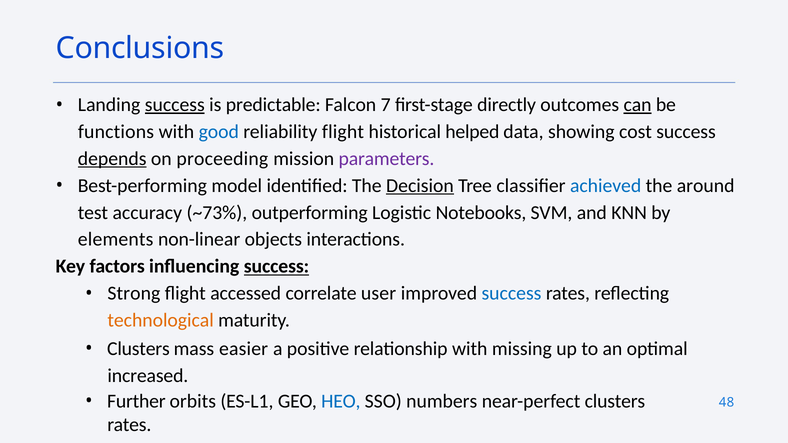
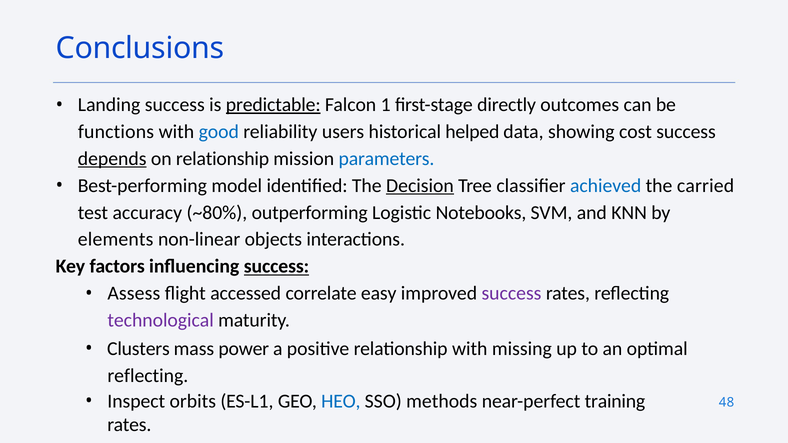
success underline: present -> none (175, 105)
predictable underline: none -> present (273, 105)
7: 7 -> 1 (386, 105)
can underline: present -> none (638, 105)
reliability flight: flight -> users (343, 132)
on proceeding: proceeding -> relationship (223, 159)
parameters colour: purple -> blue (386, 159)
around: around -> carried (706, 186)
~73%: ~73% -> ~80% (217, 213)
Strong: Strong -> Assess (134, 293)
user: user -> easy (379, 293)
success colour: blue -> purple (511, 293)
technological colour: orange -> purple (161, 320)
easier: easier -> power (244, 349)
increased: increased -> reflecting (148, 376)
Further: Further -> Inspect (136, 401)
numbers: numbers -> methods (442, 401)
near-perfect clusters: clusters -> training (615, 401)
